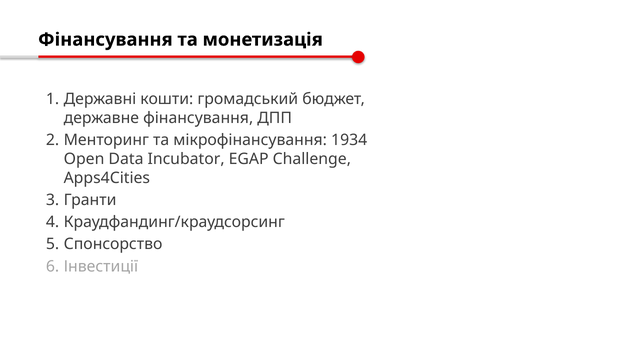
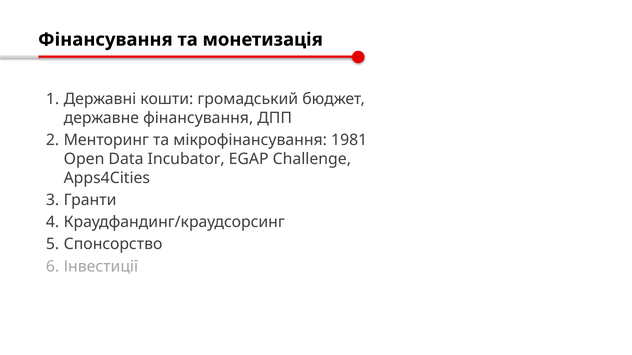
1934: 1934 -> 1981 (349, 140)
